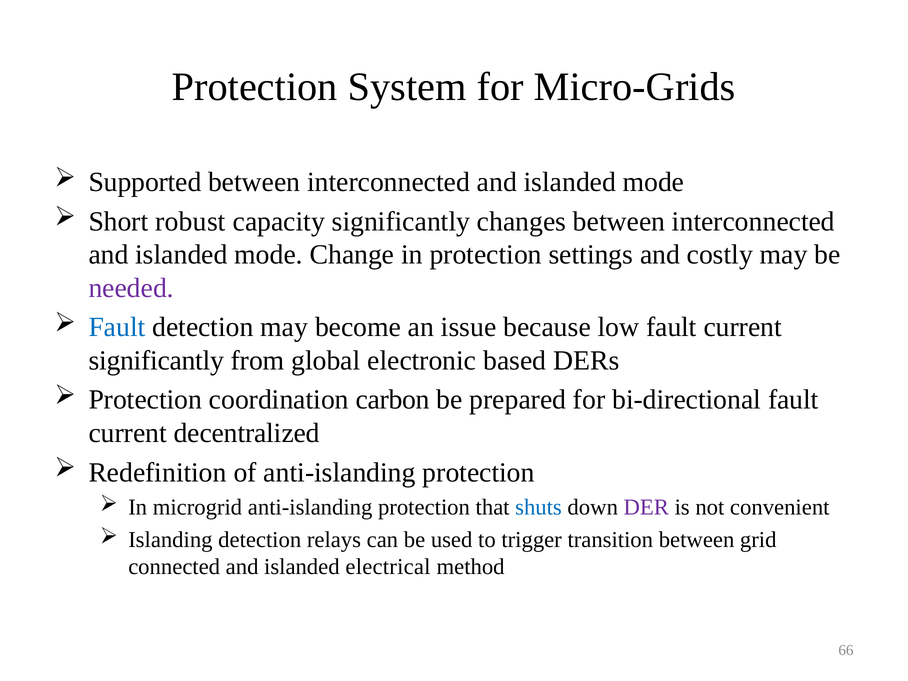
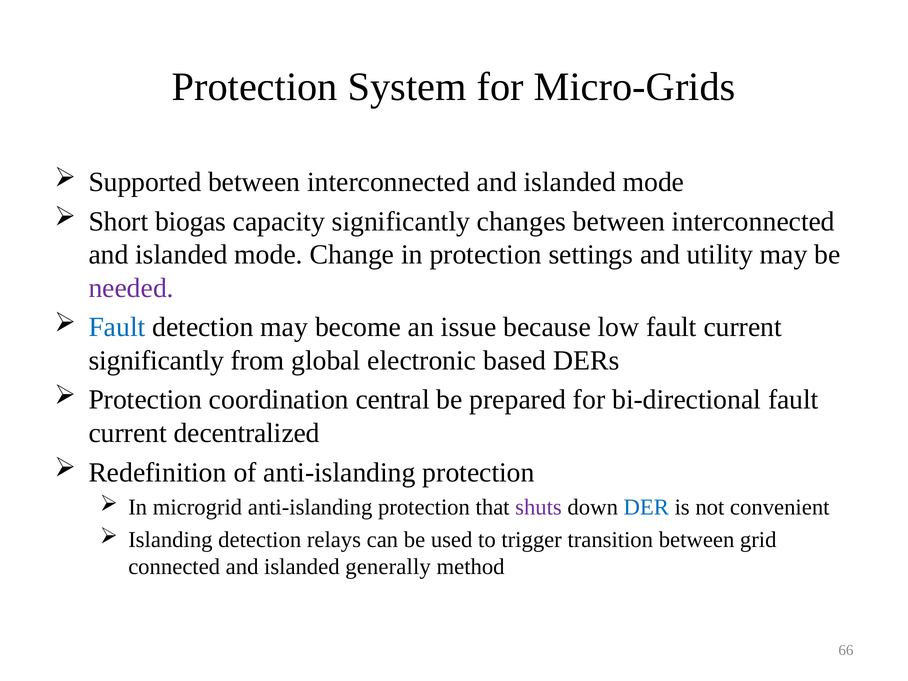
robust: robust -> biogas (191, 221)
costly: costly -> utility (720, 255)
carbon: carbon -> central (393, 400)
shuts colour: blue -> purple (538, 507)
DER colour: purple -> blue (646, 507)
electrical: electrical -> generally (388, 567)
